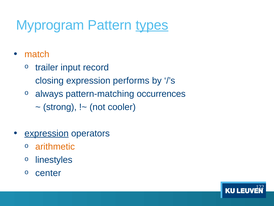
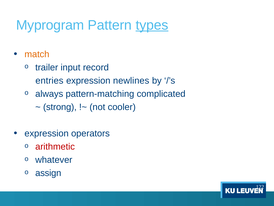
closing: closing -> entries (49, 80)
performs: performs -> newlines (131, 80)
occurrences: occurrences -> complicated (161, 94)
expression underline: present -> none (47, 133)
arithmetic colour: orange -> red (55, 146)
linestyles: linestyles -> whatever (54, 159)
center: center -> assign (48, 173)
